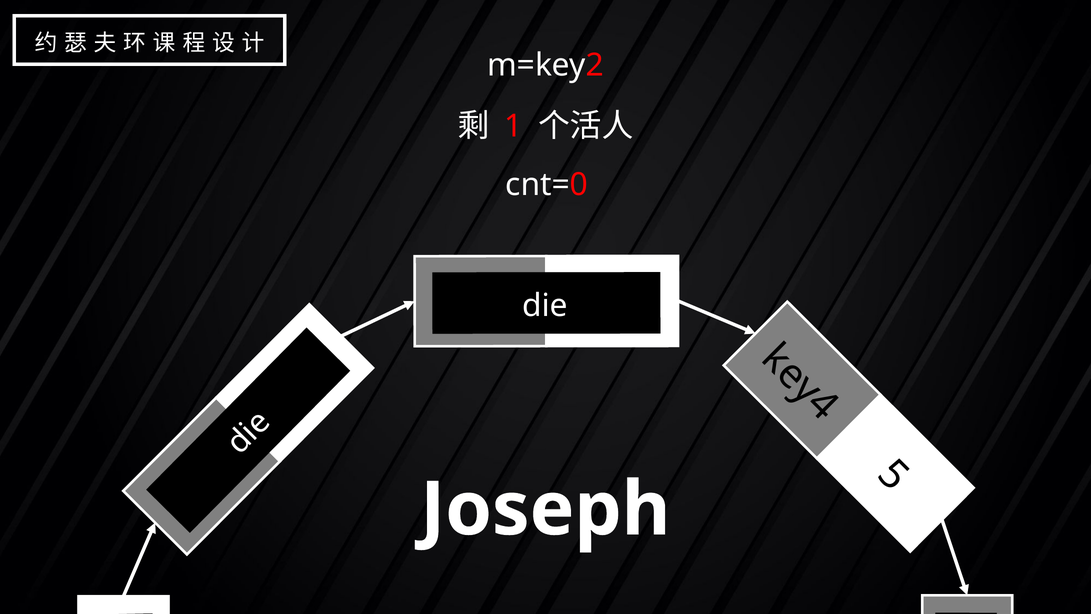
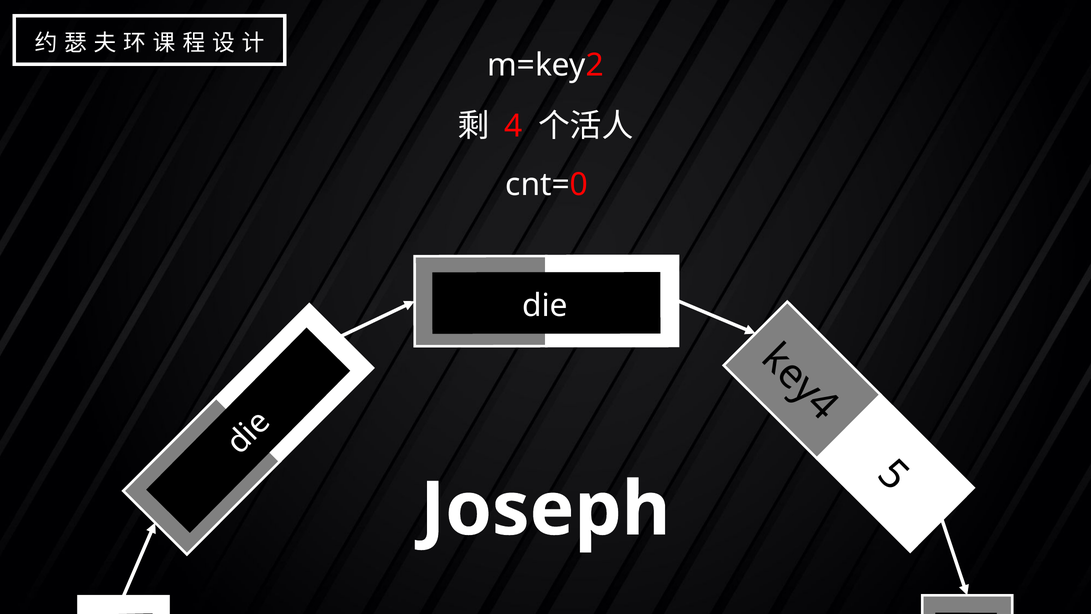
1: 1 -> 4 (513, 126)
